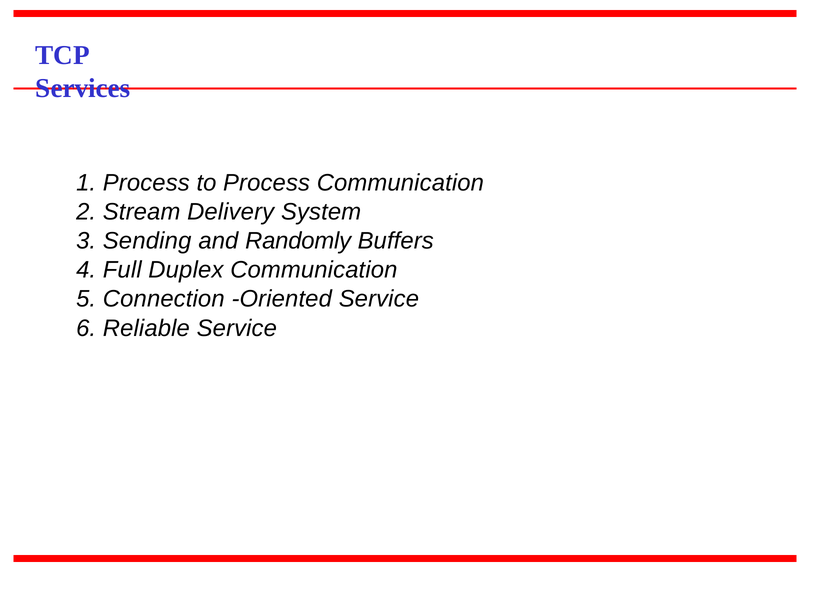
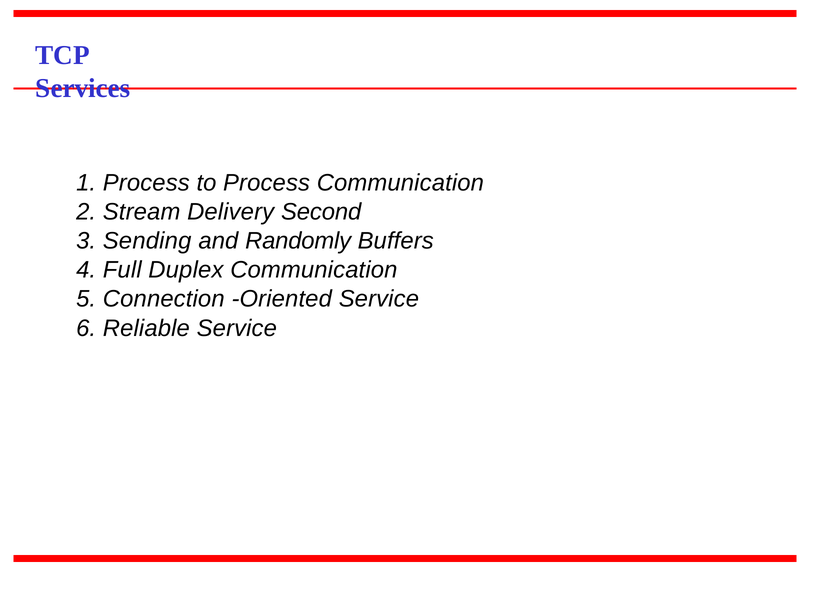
System: System -> Second (321, 212)
